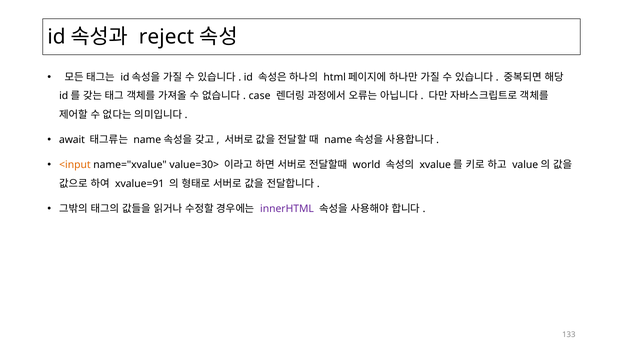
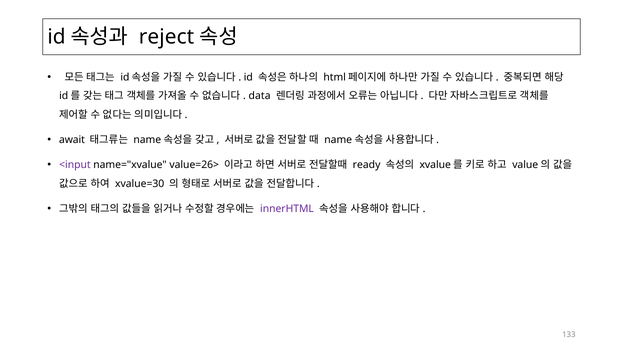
case: case -> data (260, 96)
<input colour: orange -> purple (75, 165)
value=30>: value=30> -> value=26> (194, 165)
world: world -> ready (367, 165)
xvalue=91: xvalue=91 -> xvalue=30 (140, 183)
